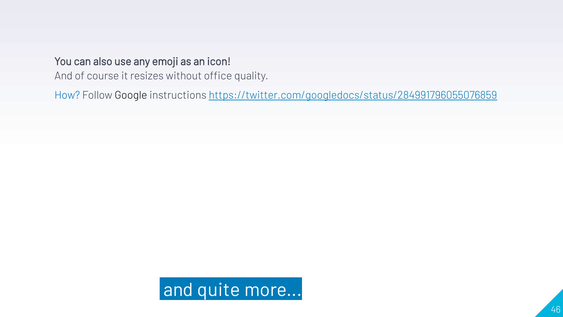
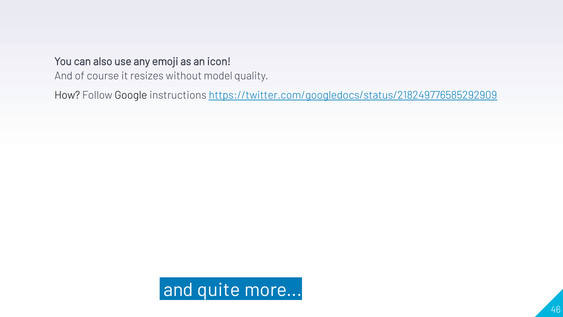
office: office -> model (218, 76)
How colour: blue -> black (67, 95)
https://twitter.com/googledocs/status/284991796055076859: https://twitter.com/googledocs/status/284991796055076859 -> https://twitter.com/googledocs/status/218249776585292909 (353, 95)
